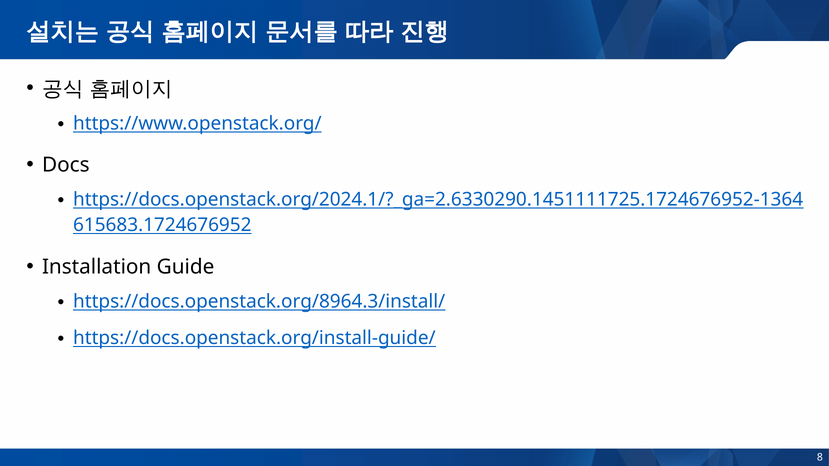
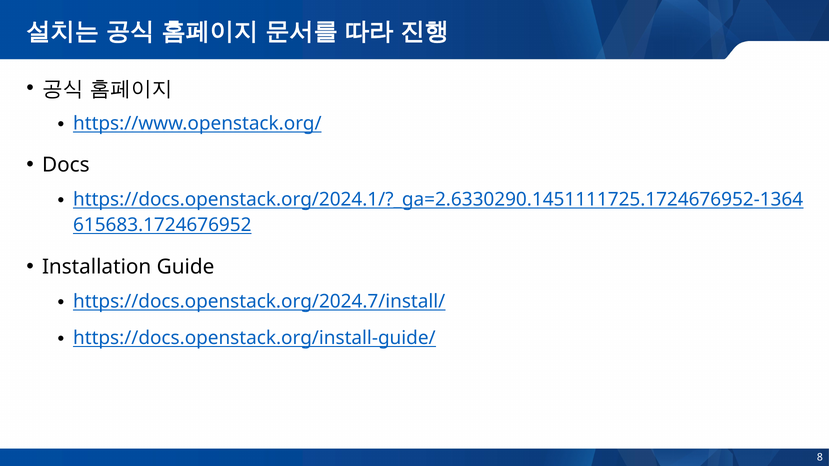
https://docs.openstack.org/8964.3/install/: https://docs.openstack.org/8964.3/install/ -> https://docs.openstack.org/2024.7/install/ (259, 302)
